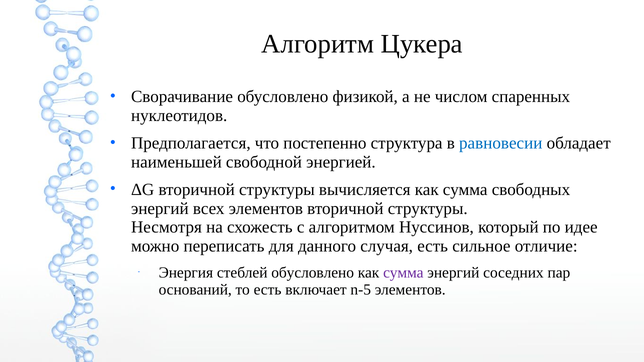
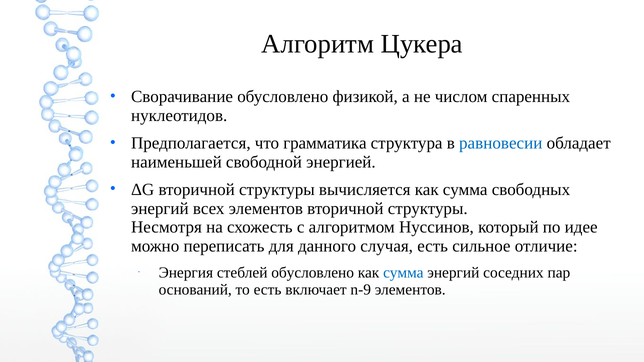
постепенно: постепенно -> грамматика (325, 143)
сумма colour: purple -> blue (403, 273)
n-5: n-5 -> n-9 (361, 290)
